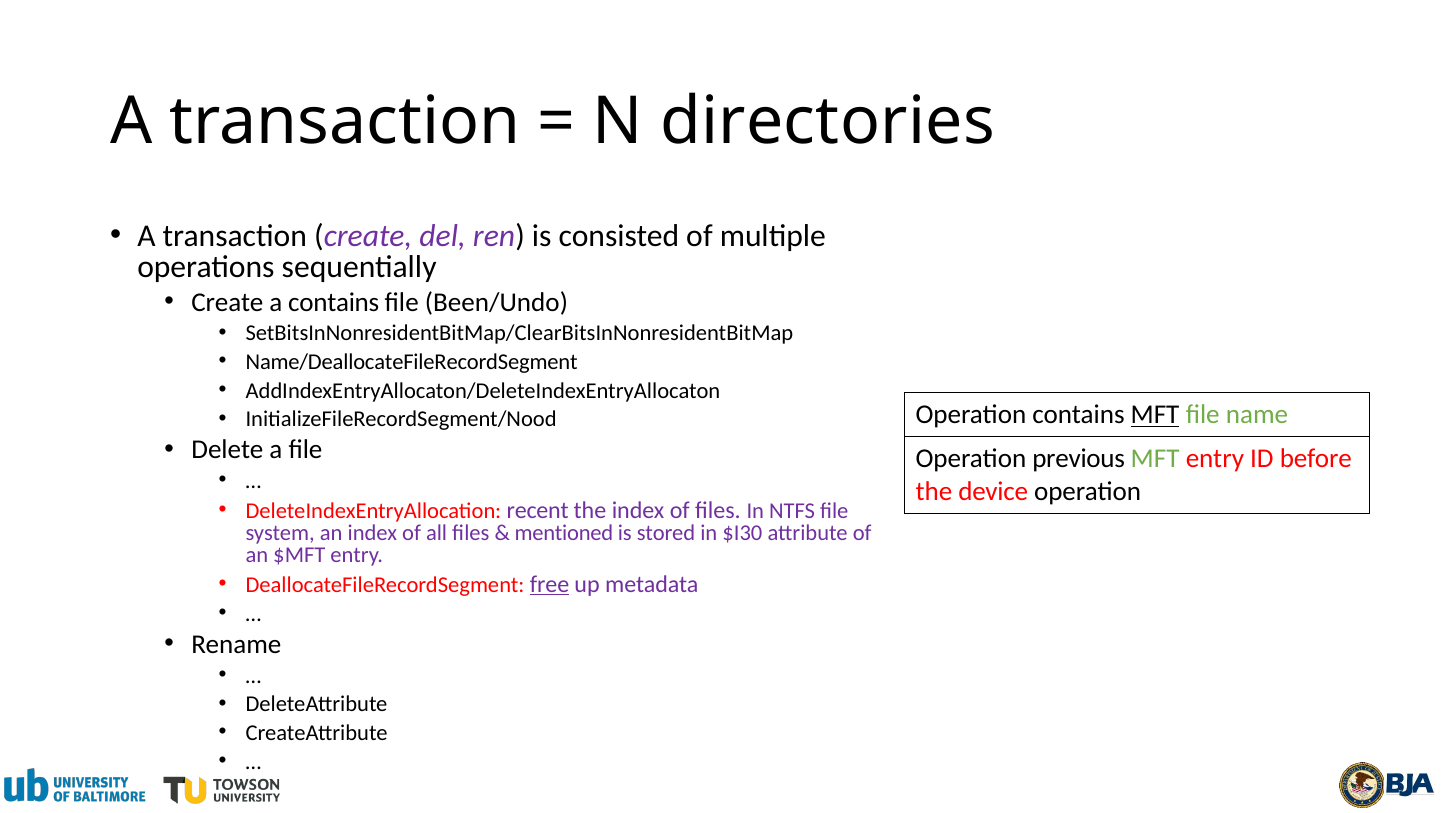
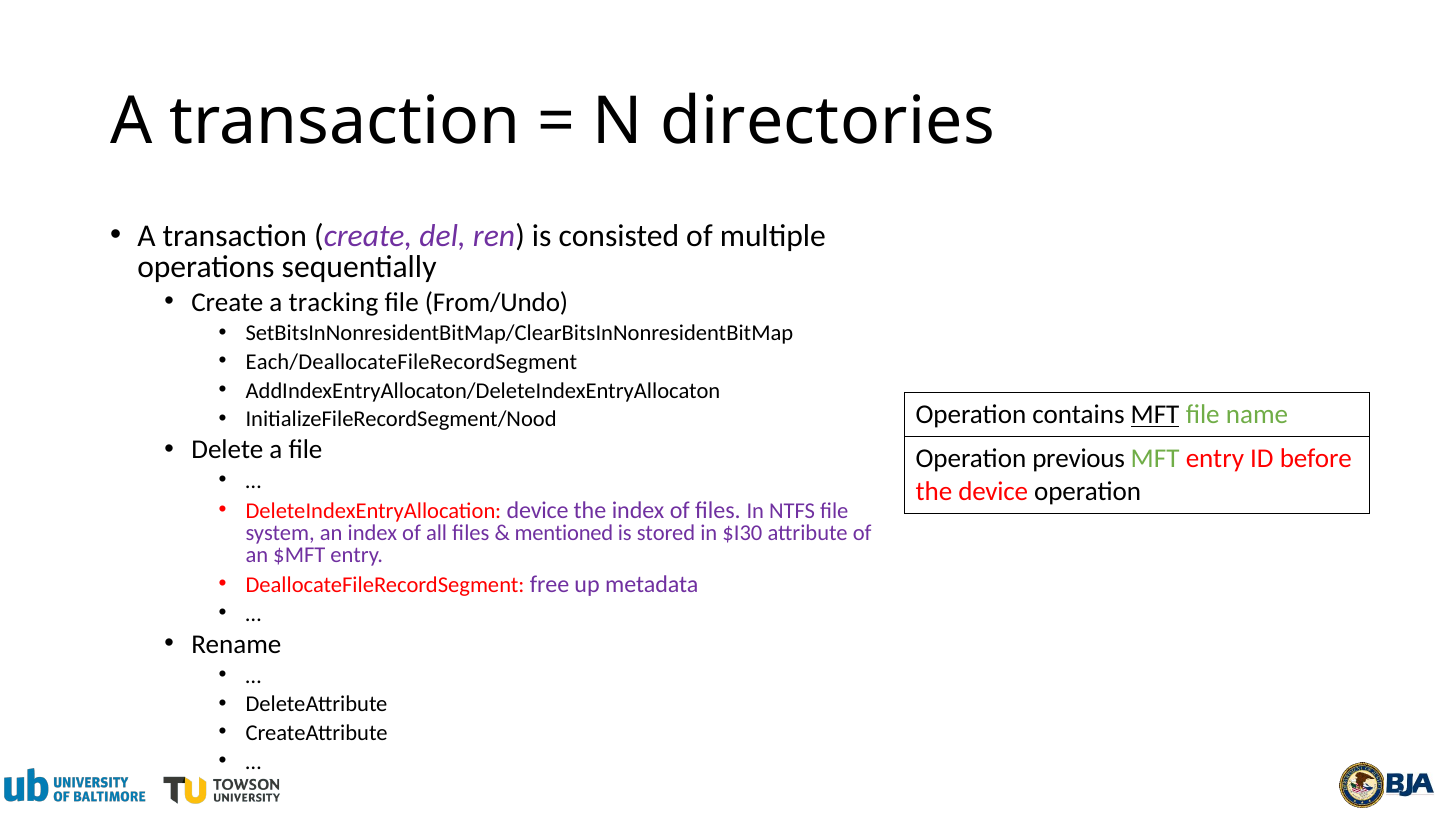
a contains: contains -> tracking (333, 302)
Been/Undo: Been/Undo -> From/Undo (496, 302)
Name/DeallocateFileRecordSegment: Name/DeallocateFileRecordSegment -> Each/DeallocateFileRecordSegment (411, 362)
DeleteIndexEntryAllocation recent: recent -> device (538, 510)
free underline: present -> none (550, 584)
